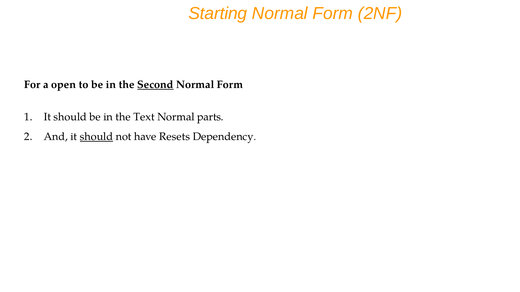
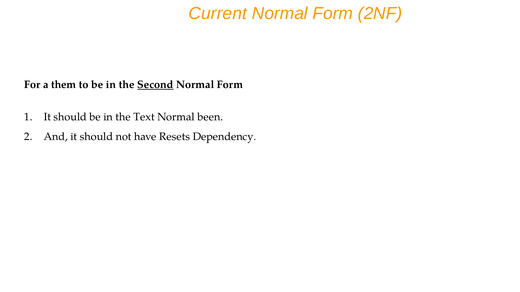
Starting: Starting -> Current (218, 14)
open: open -> them (64, 85)
parts: parts -> been (210, 117)
should underline: present -> none (96, 137)
